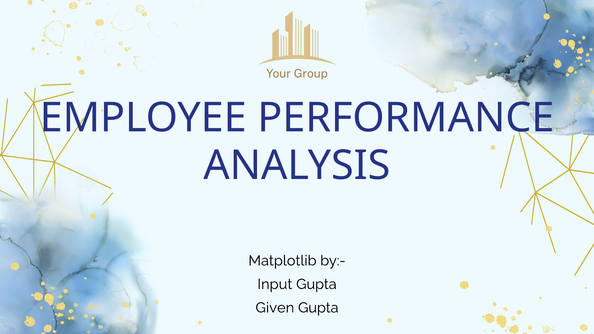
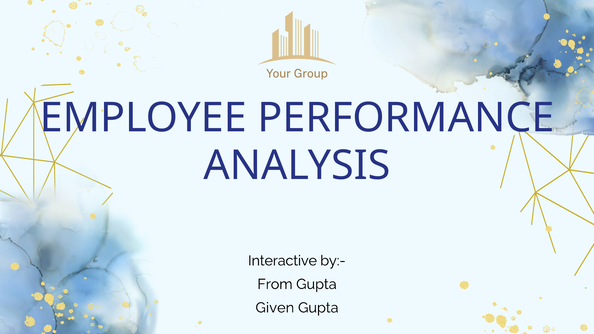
Matplotlib: Matplotlib -> Interactive (283, 261)
Input: Input -> From (275, 284)
